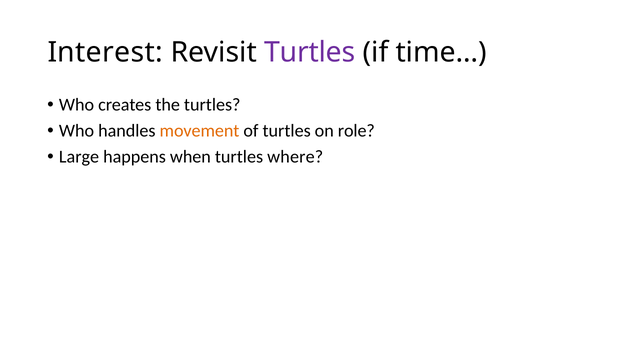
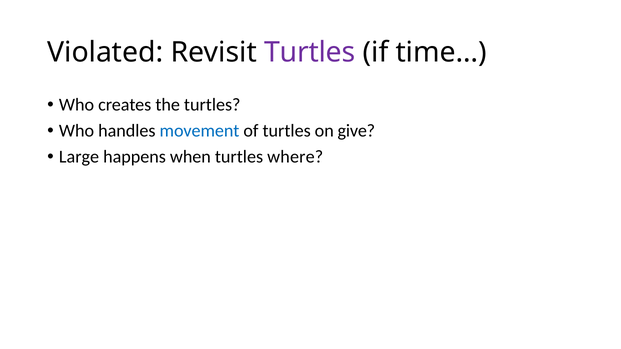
Interest: Interest -> Violated (105, 52)
movement colour: orange -> blue (199, 131)
role: role -> give (356, 131)
